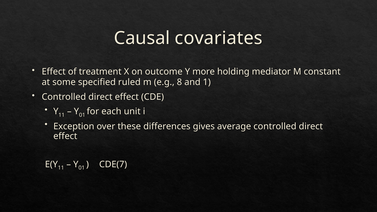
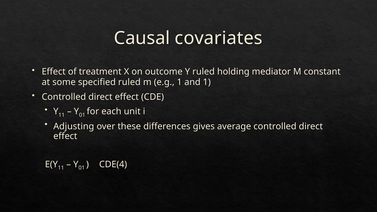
Y more: more -> ruled (204, 72)
e.g 8: 8 -> 1 (179, 82)
Exception: Exception -> Adjusting (74, 126)
CDE(7: CDE(7 -> CDE(4 (113, 164)
